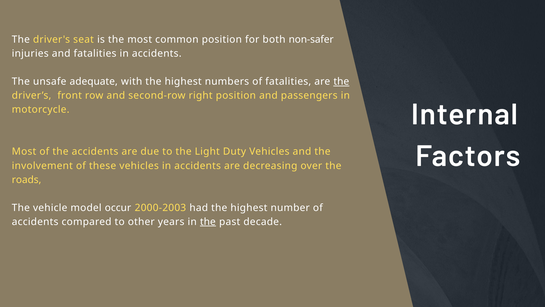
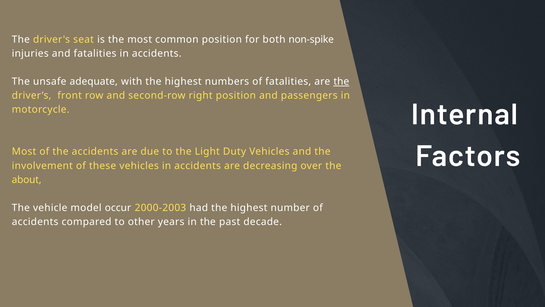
non-safer: non-safer -> non-spike (311, 39)
roads: roads -> about (27, 179)
the underline: present -> none (208, 221)
